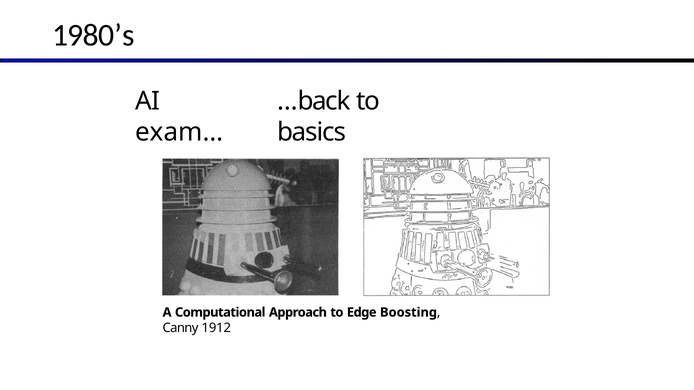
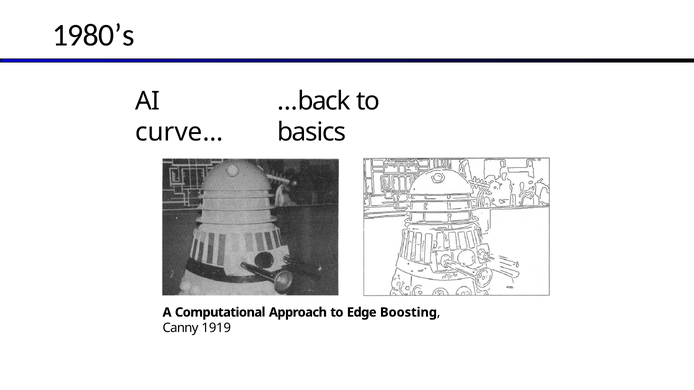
exam…: exam… -> curve… (179, 133)
1912: 1912 -> 1919 (216, 328)
